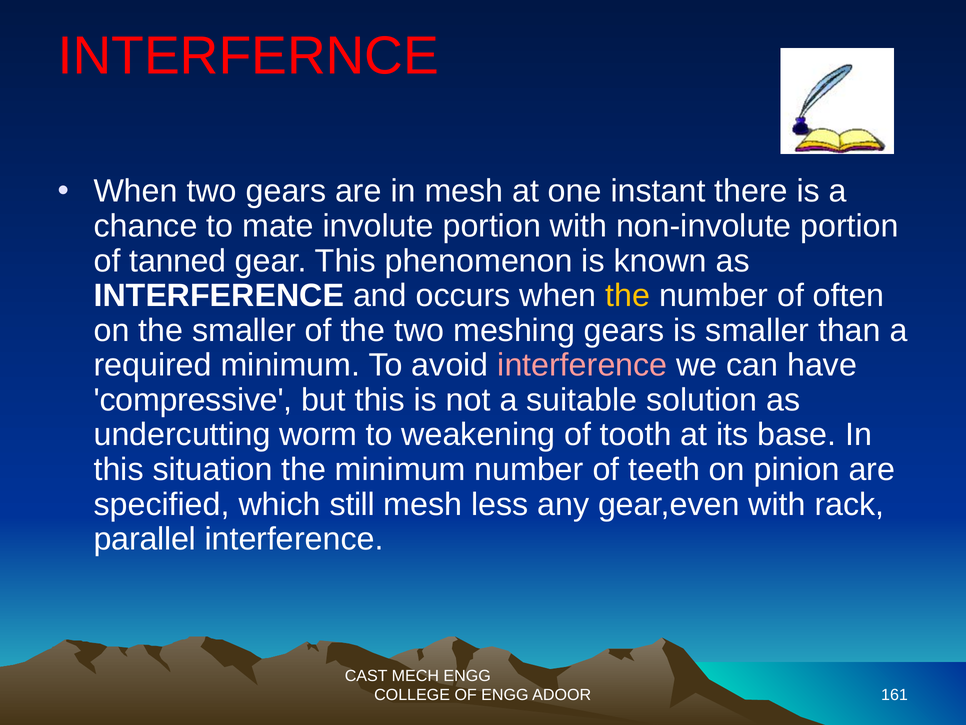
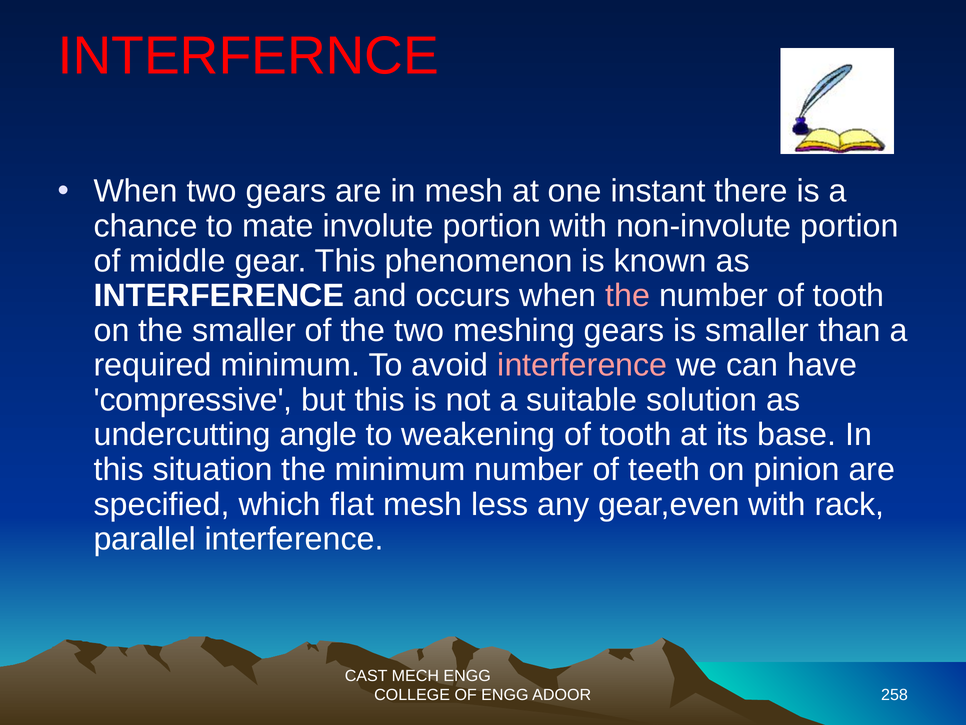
tanned: tanned -> middle (178, 261)
the colour: yellow -> pink (628, 295)
number of often: often -> tooth (849, 295)
worm: worm -> angle (318, 435)
still: still -> flat (352, 504)
161: 161 -> 258 (895, 695)
